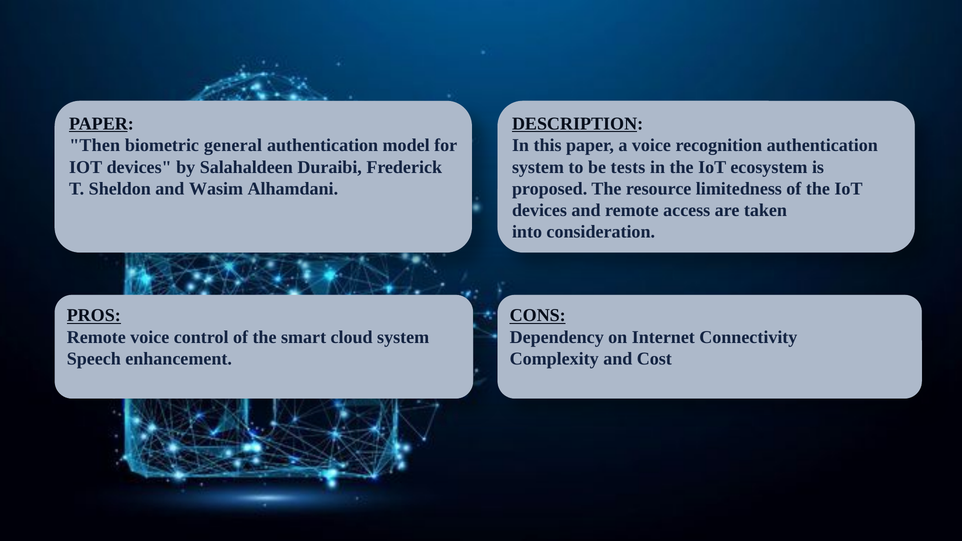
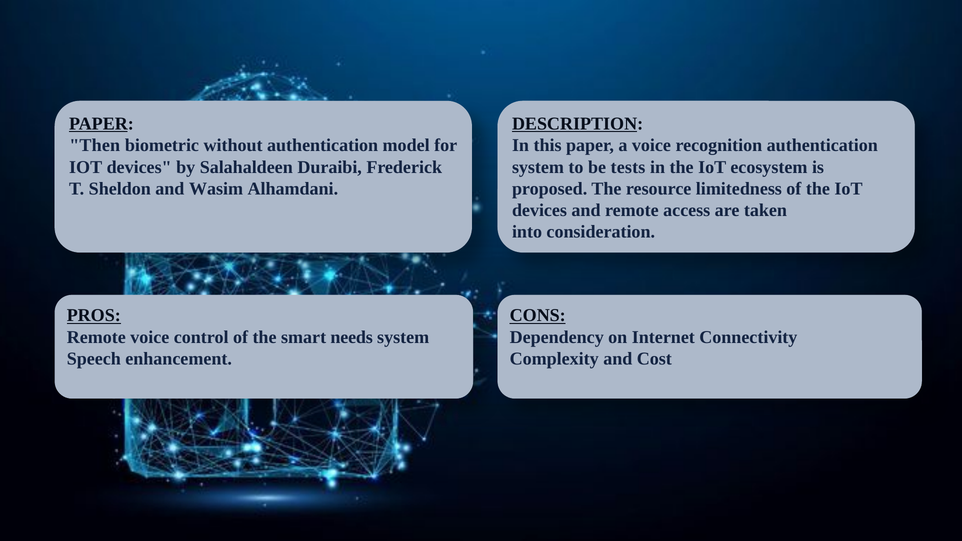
general: general -> without (233, 145)
cloud: cloud -> needs (352, 337)
